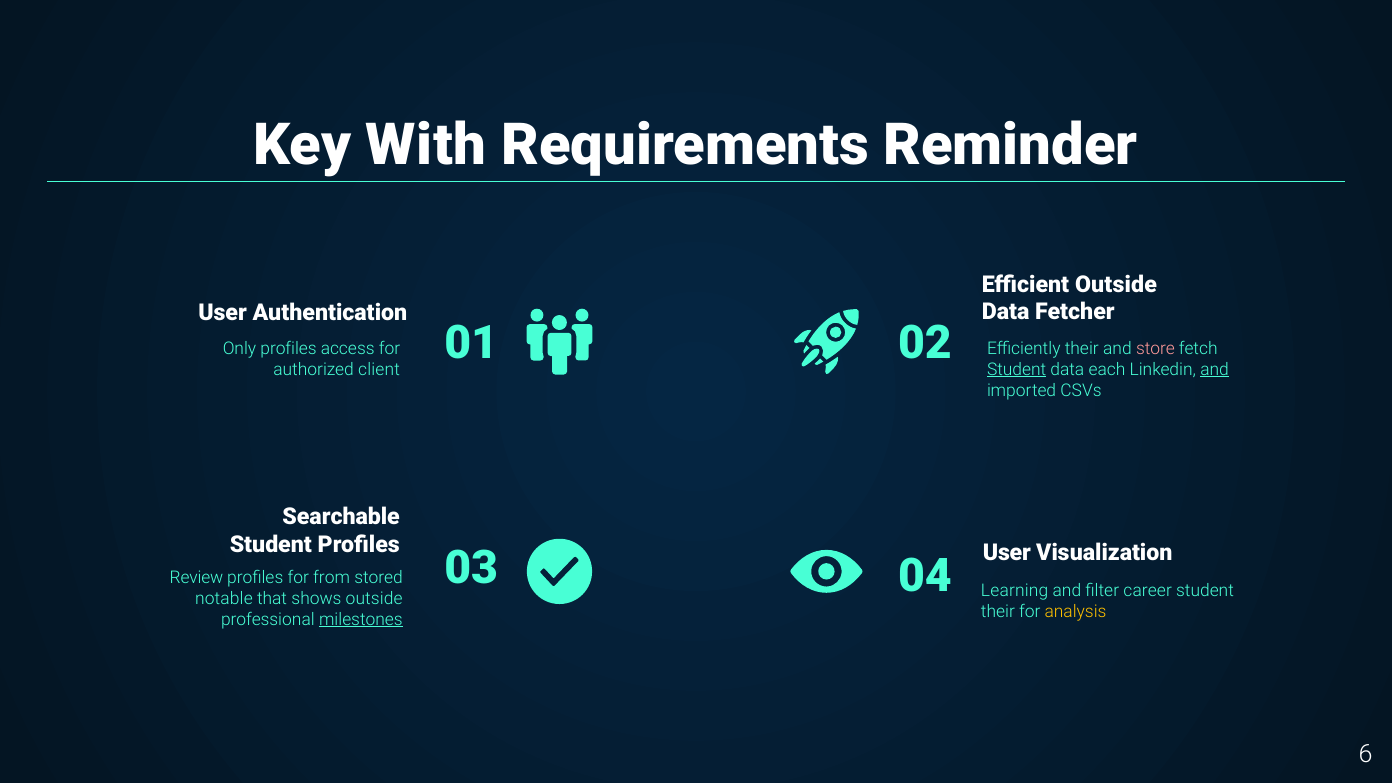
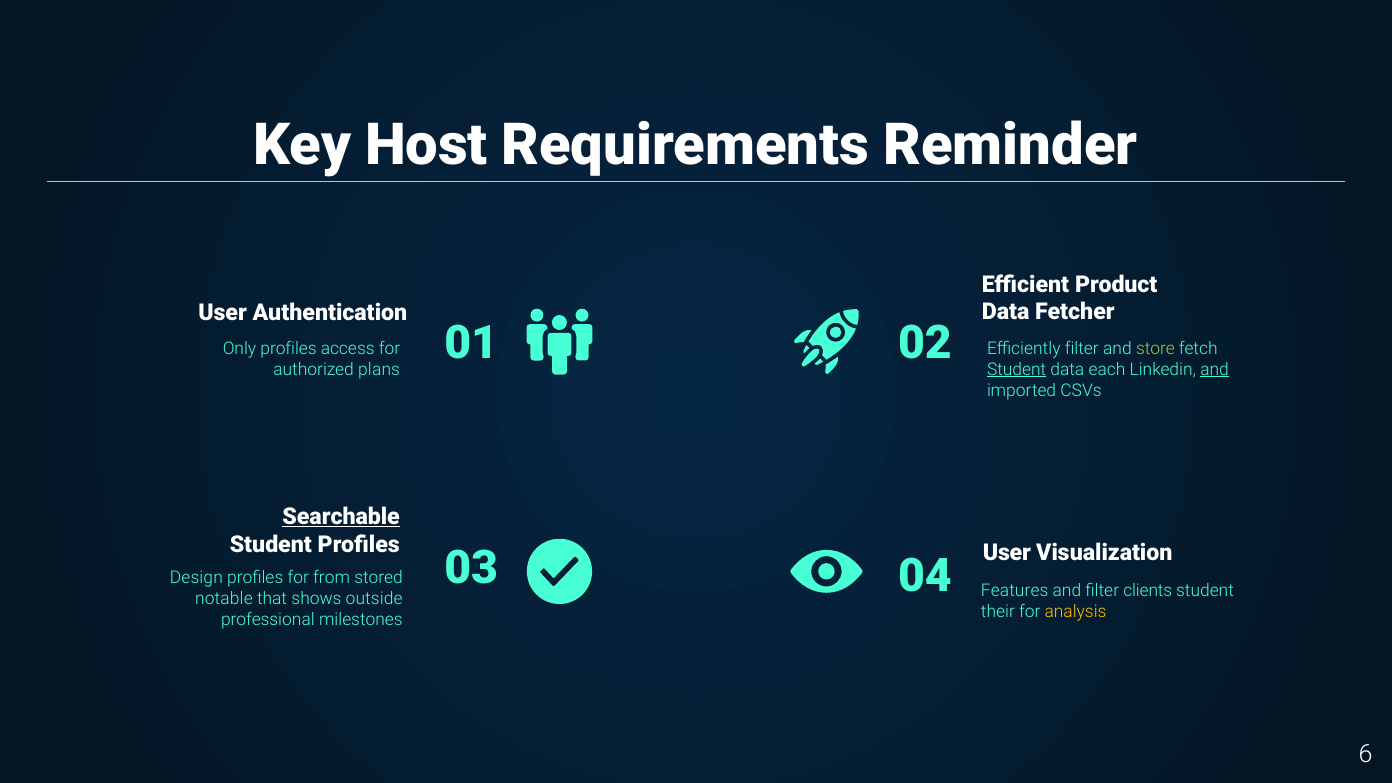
With: With -> Host (426, 146)
Efficient Outside: Outside -> Product (1116, 285)
Efficiently their: their -> filter (1082, 349)
store colour: pink -> light green (1155, 349)
client: client -> plans (379, 369)
Searchable underline: none -> present (341, 517)
Review: Review -> Design (196, 578)
Learning: Learning -> Features (1015, 591)
career: career -> clients (1148, 591)
milestones underline: present -> none (361, 619)
